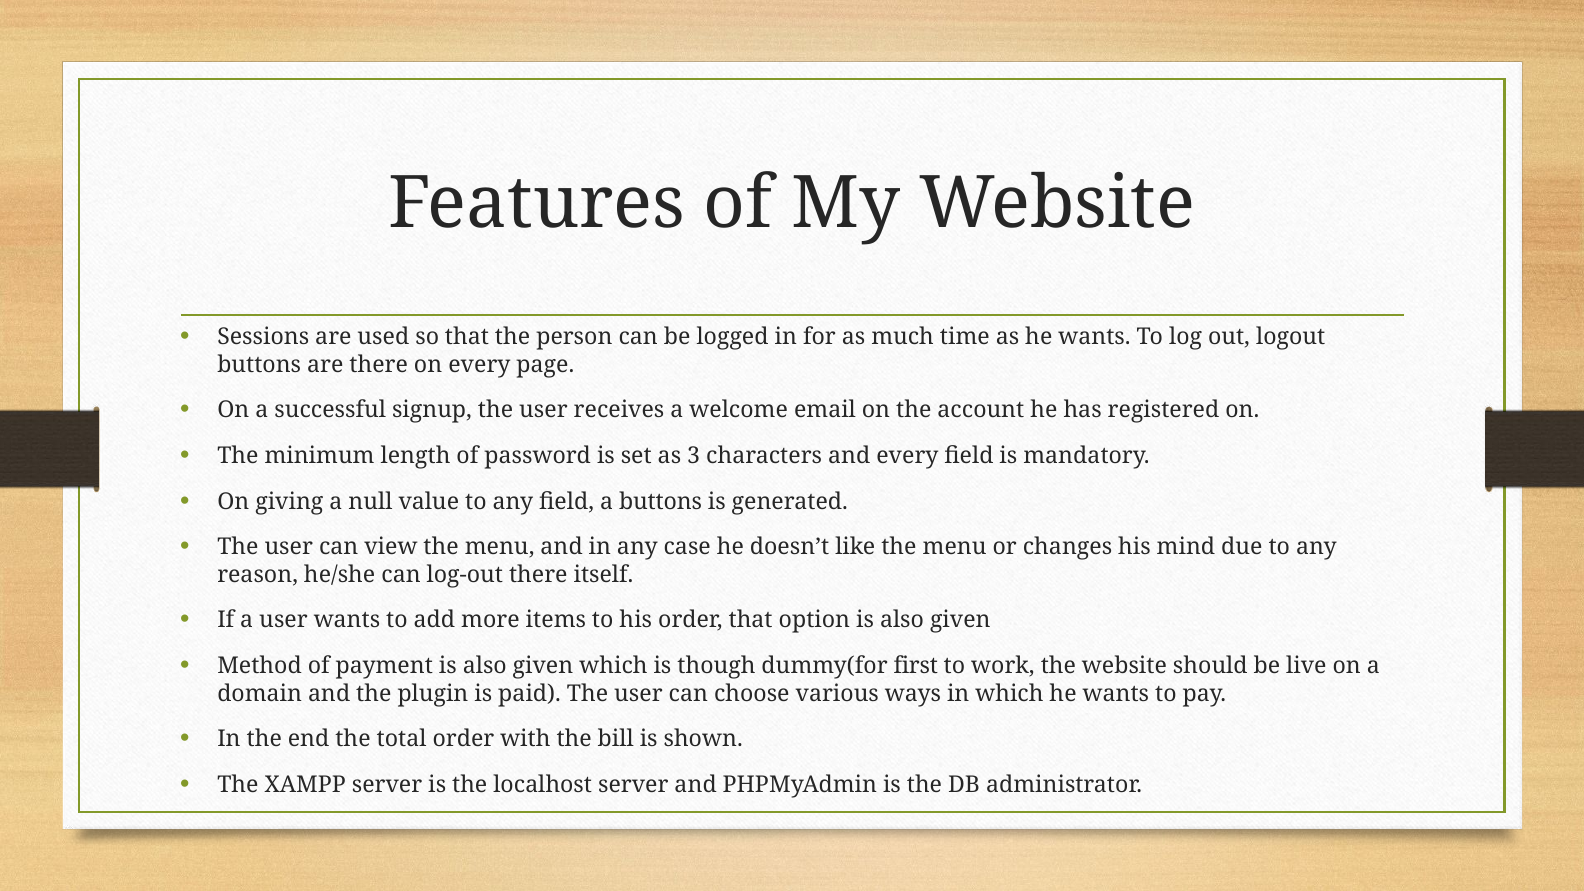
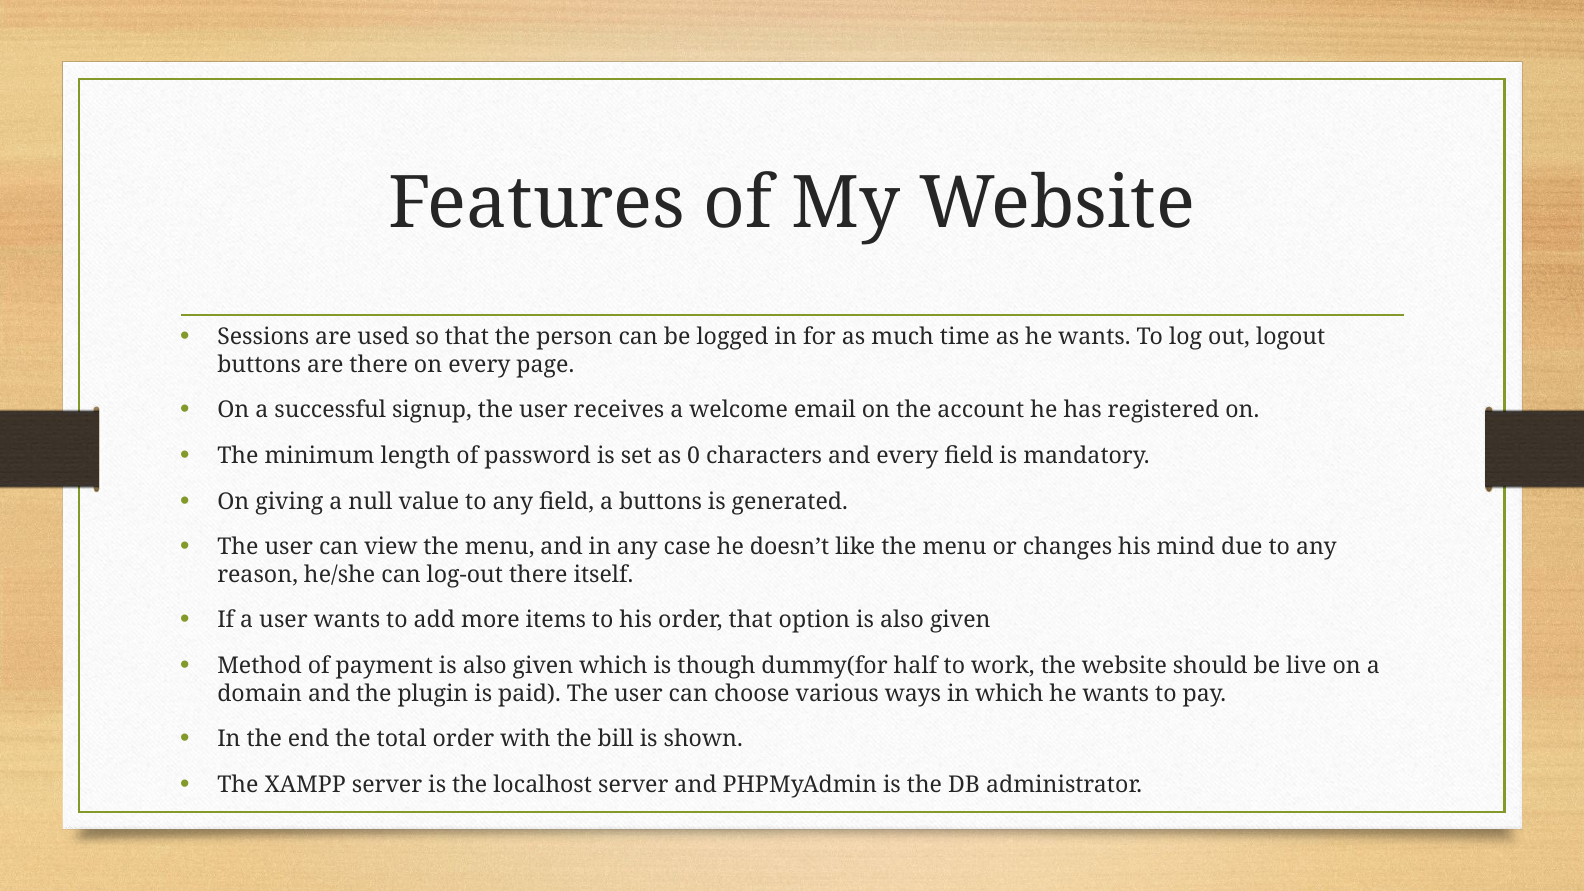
3: 3 -> 0 (694, 456)
first: first -> half (916, 666)
